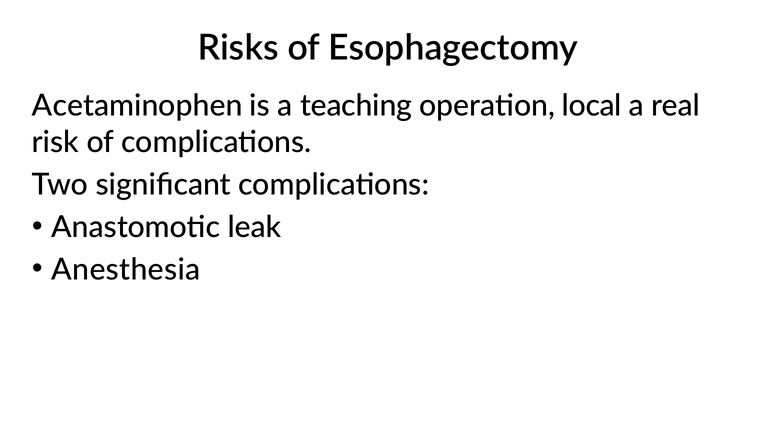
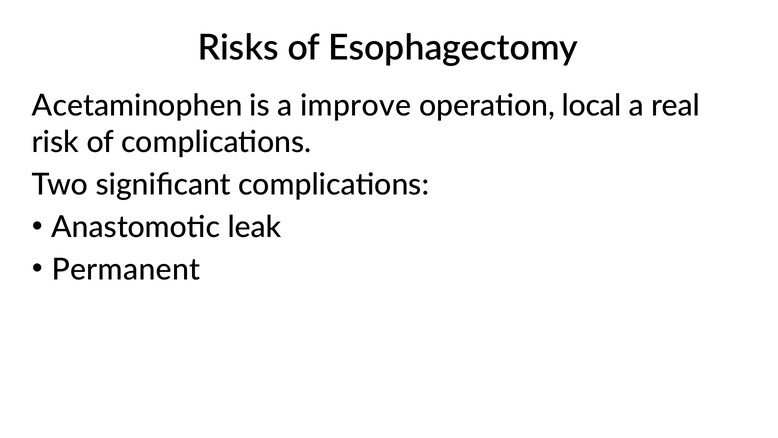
teaching: teaching -> improve (356, 106)
Anesthesia: Anesthesia -> Permanent (126, 269)
